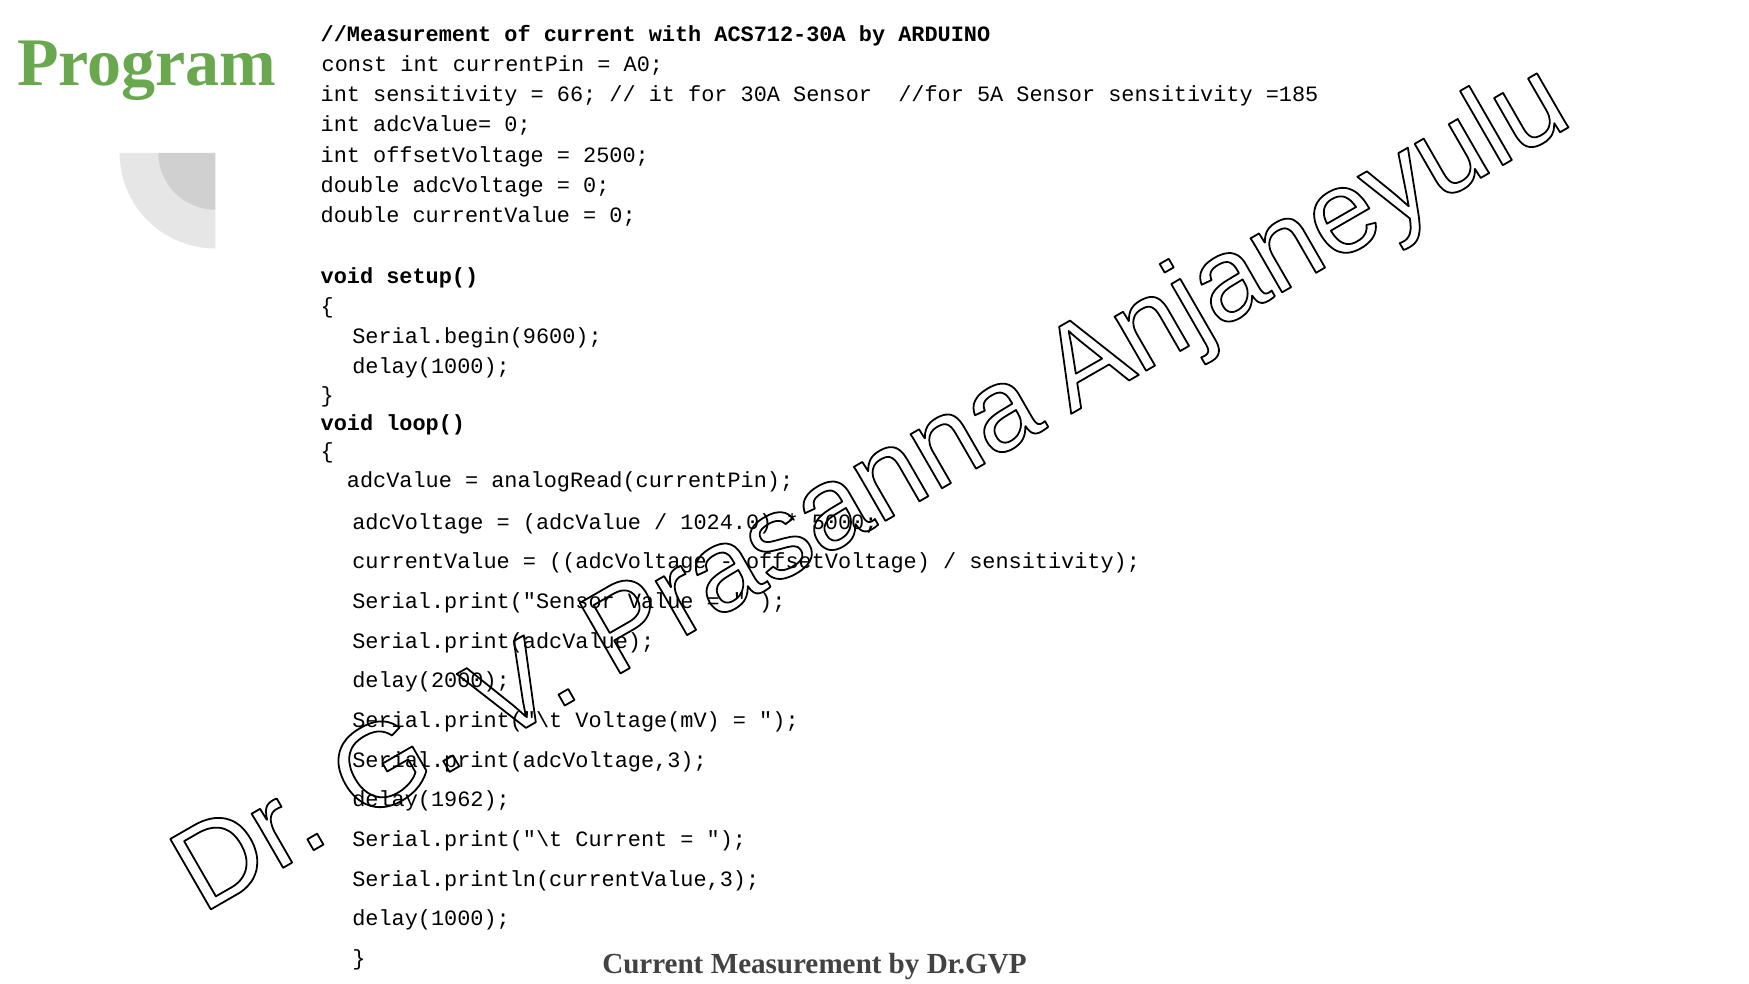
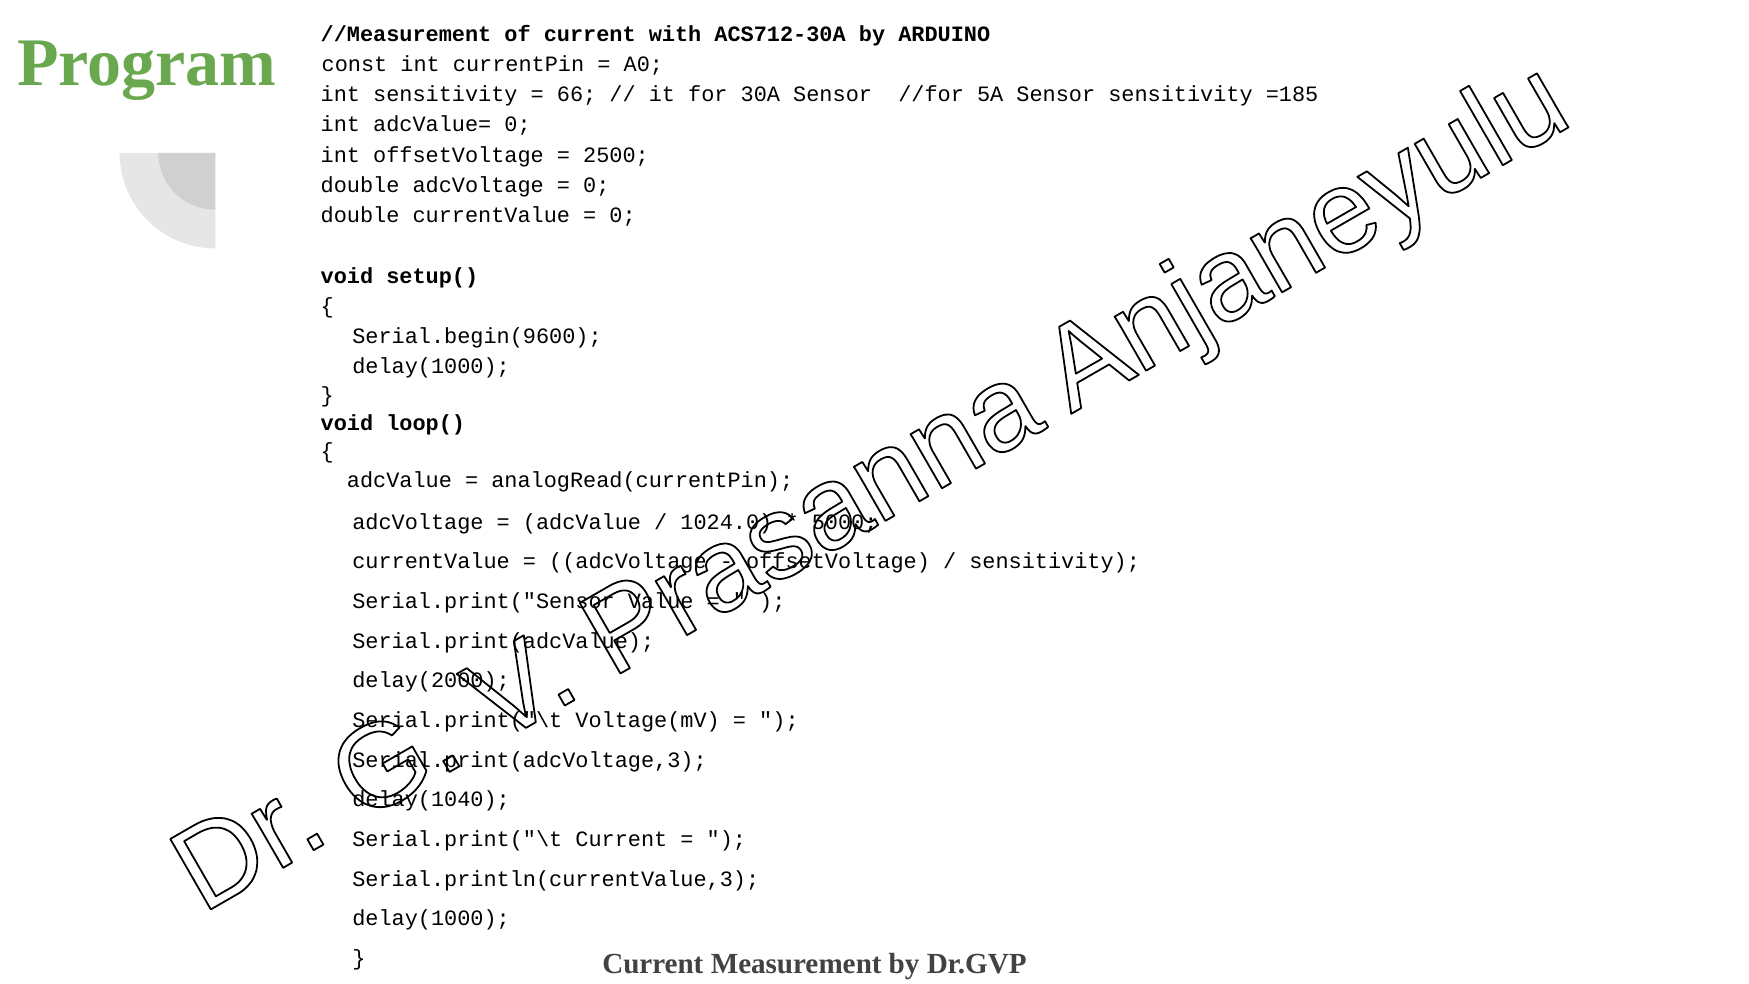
delay(1962: delay(1962 -> delay(1040 (431, 800)
